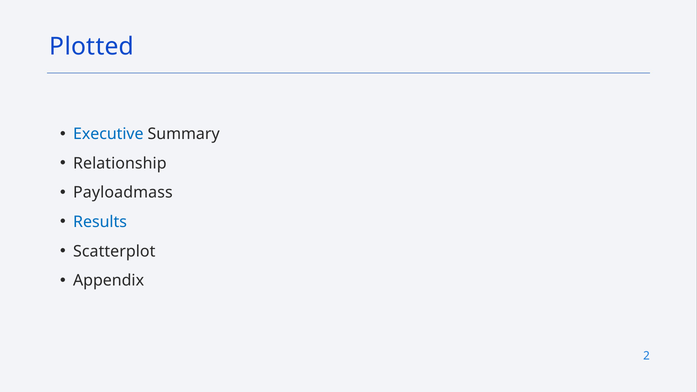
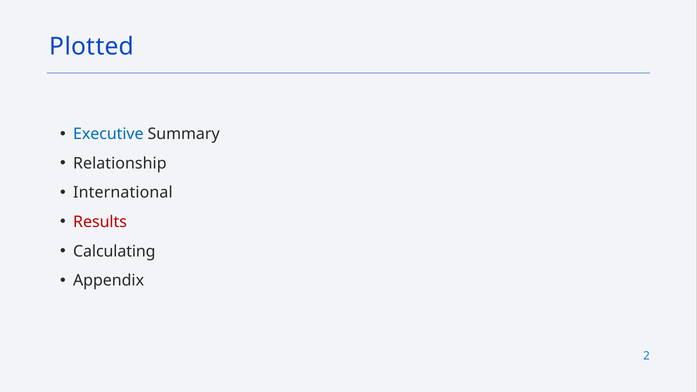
Payloadmass: Payloadmass -> International (123, 193)
Results colour: blue -> red (100, 222)
Scatterplot: Scatterplot -> Calculating (114, 251)
